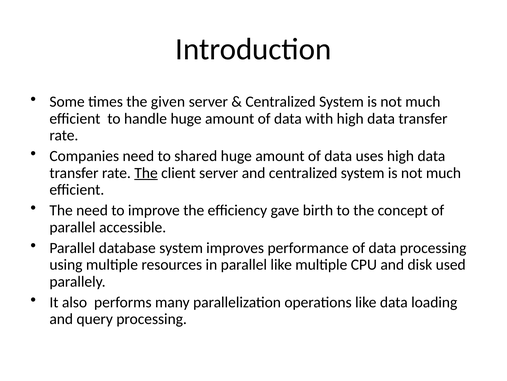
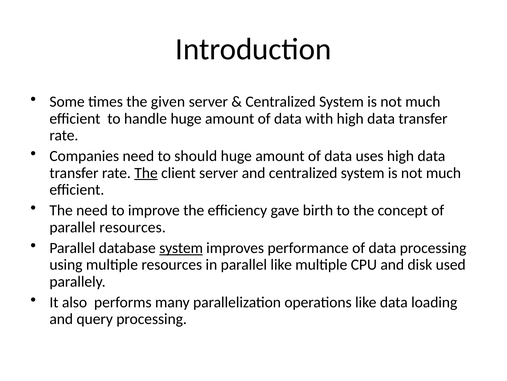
shared: shared -> should (196, 156)
parallel accessible: accessible -> resources (133, 227)
system underline: none -> present (181, 248)
